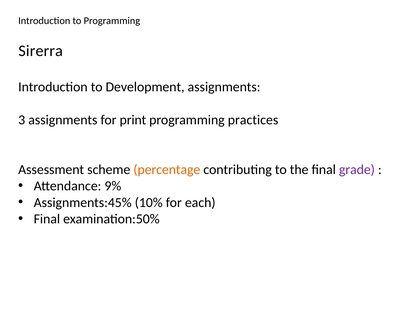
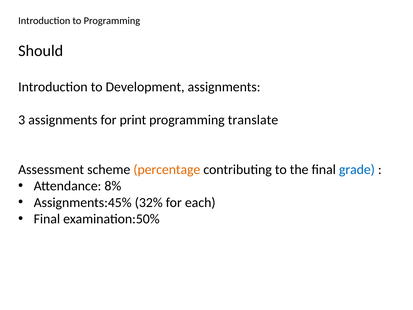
Sirerra: Sirerra -> Should (41, 51)
practices: practices -> translate (253, 120)
grade colour: purple -> blue (357, 169)
9%: 9% -> 8% (113, 186)
10%: 10% -> 32% (149, 202)
